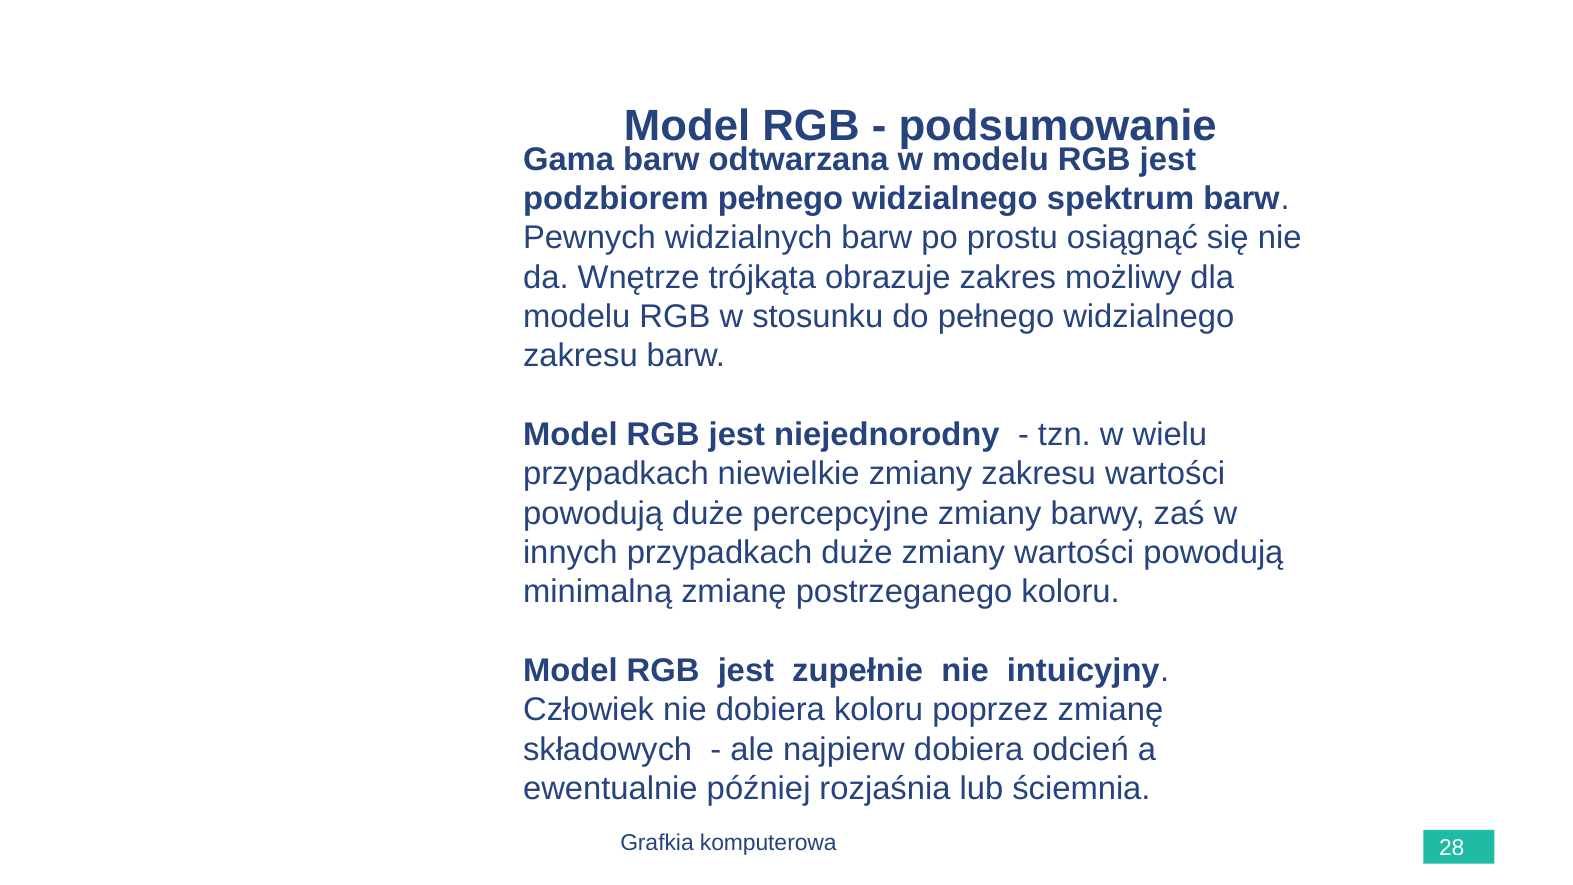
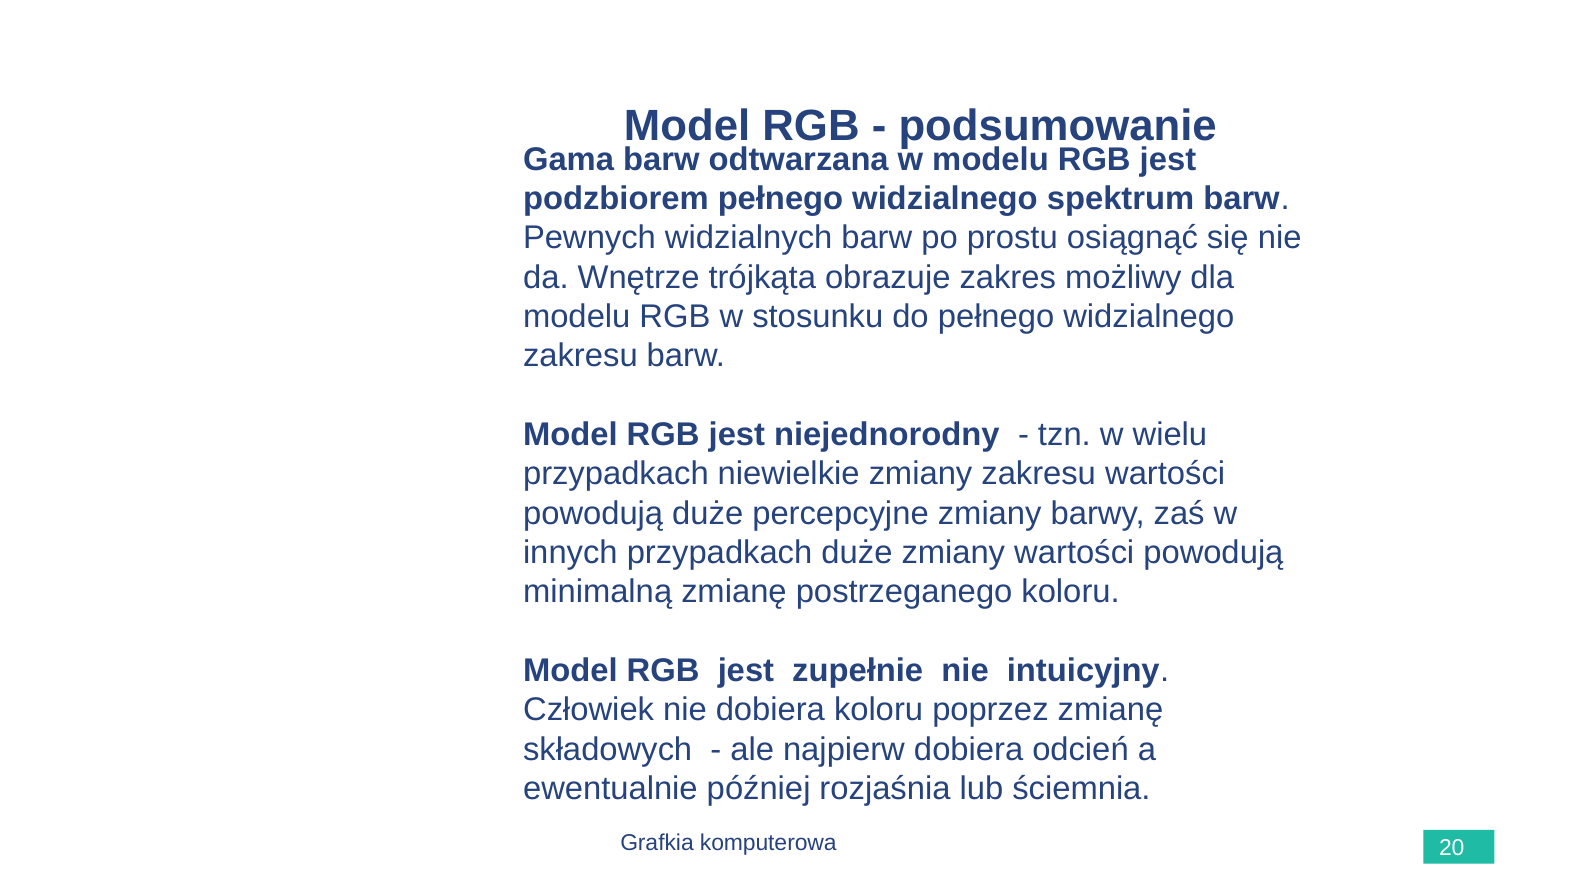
28: 28 -> 20 (1452, 848)
